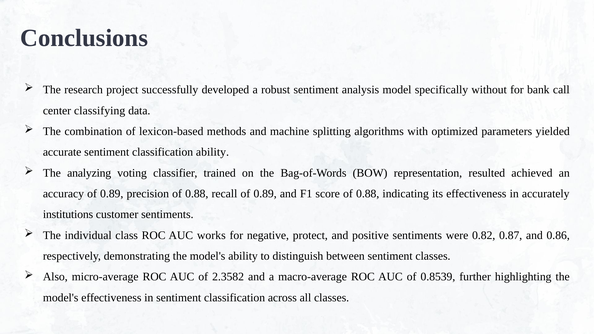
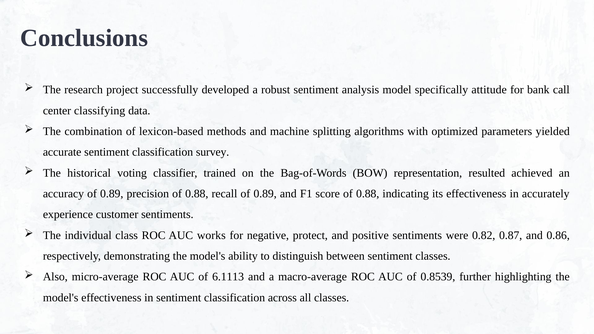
without: without -> attitude (489, 90)
classification ability: ability -> survey (213, 152)
analyzing: analyzing -> historical (89, 173)
institutions: institutions -> experience (68, 215)
2.3582: 2.3582 -> 6.1113 (228, 277)
